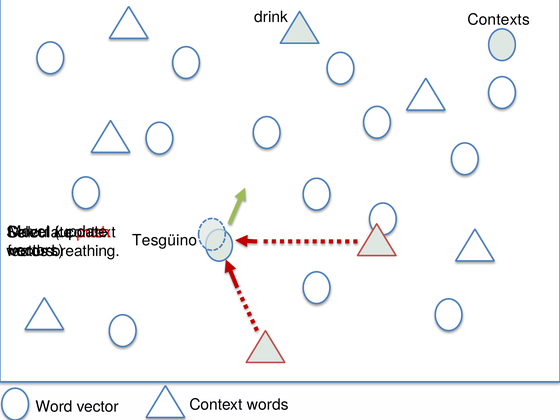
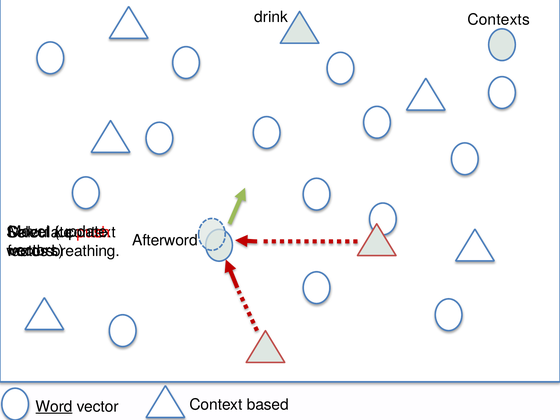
Tesgüino: Tesgüino -> Afterword (165, 240)
words: words -> based (268, 405)
Word underline: none -> present (54, 407)
